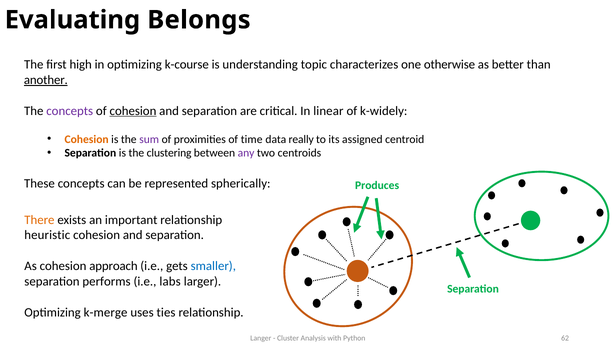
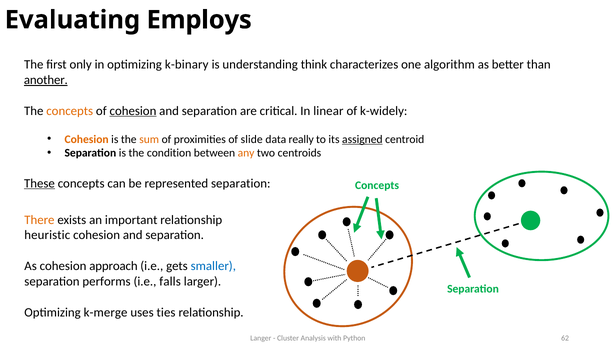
Belongs: Belongs -> Employs (199, 20)
high: high -> only (81, 64)
k-course: k-course -> k-binary (187, 64)
topic: topic -> think (314, 64)
otherwise: otherwise -> algorithm (449, 64)
concepts colour: purple -> orange (70, 111)
sum colour: purple -> orange (149, 139)
time: time -> slide (252, 139)
assigned underline: none -> present (362, 139)
clustering: clustering -> condition (169, 153)
any colour: purple -> orange (246, 153)
These underline: none -> present (39, 183)
represented spherically: spherically -> separation (241, 183)
Produces: Produces -> Concepts (377, 185)
labs: labs -> falls (170, 281)
